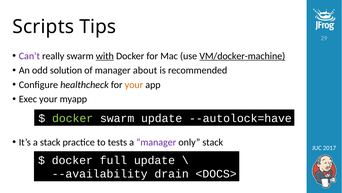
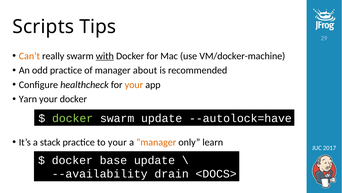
Can’t colour: purple -> orange (29, 56)
VM/docker-machine underline: present -> none (242, 56)
odd solution: solution -> practice (66, 70)
Exec: Exec -> Yarn (28, 99)
your myapp: myapp -> docker (73, 99)
to tests: tests -> your (117, 142)
manager colour: purple -> orange (156, 142)
only stack: stack -> learn (213, 142)
full: full -> base (113, 160)
